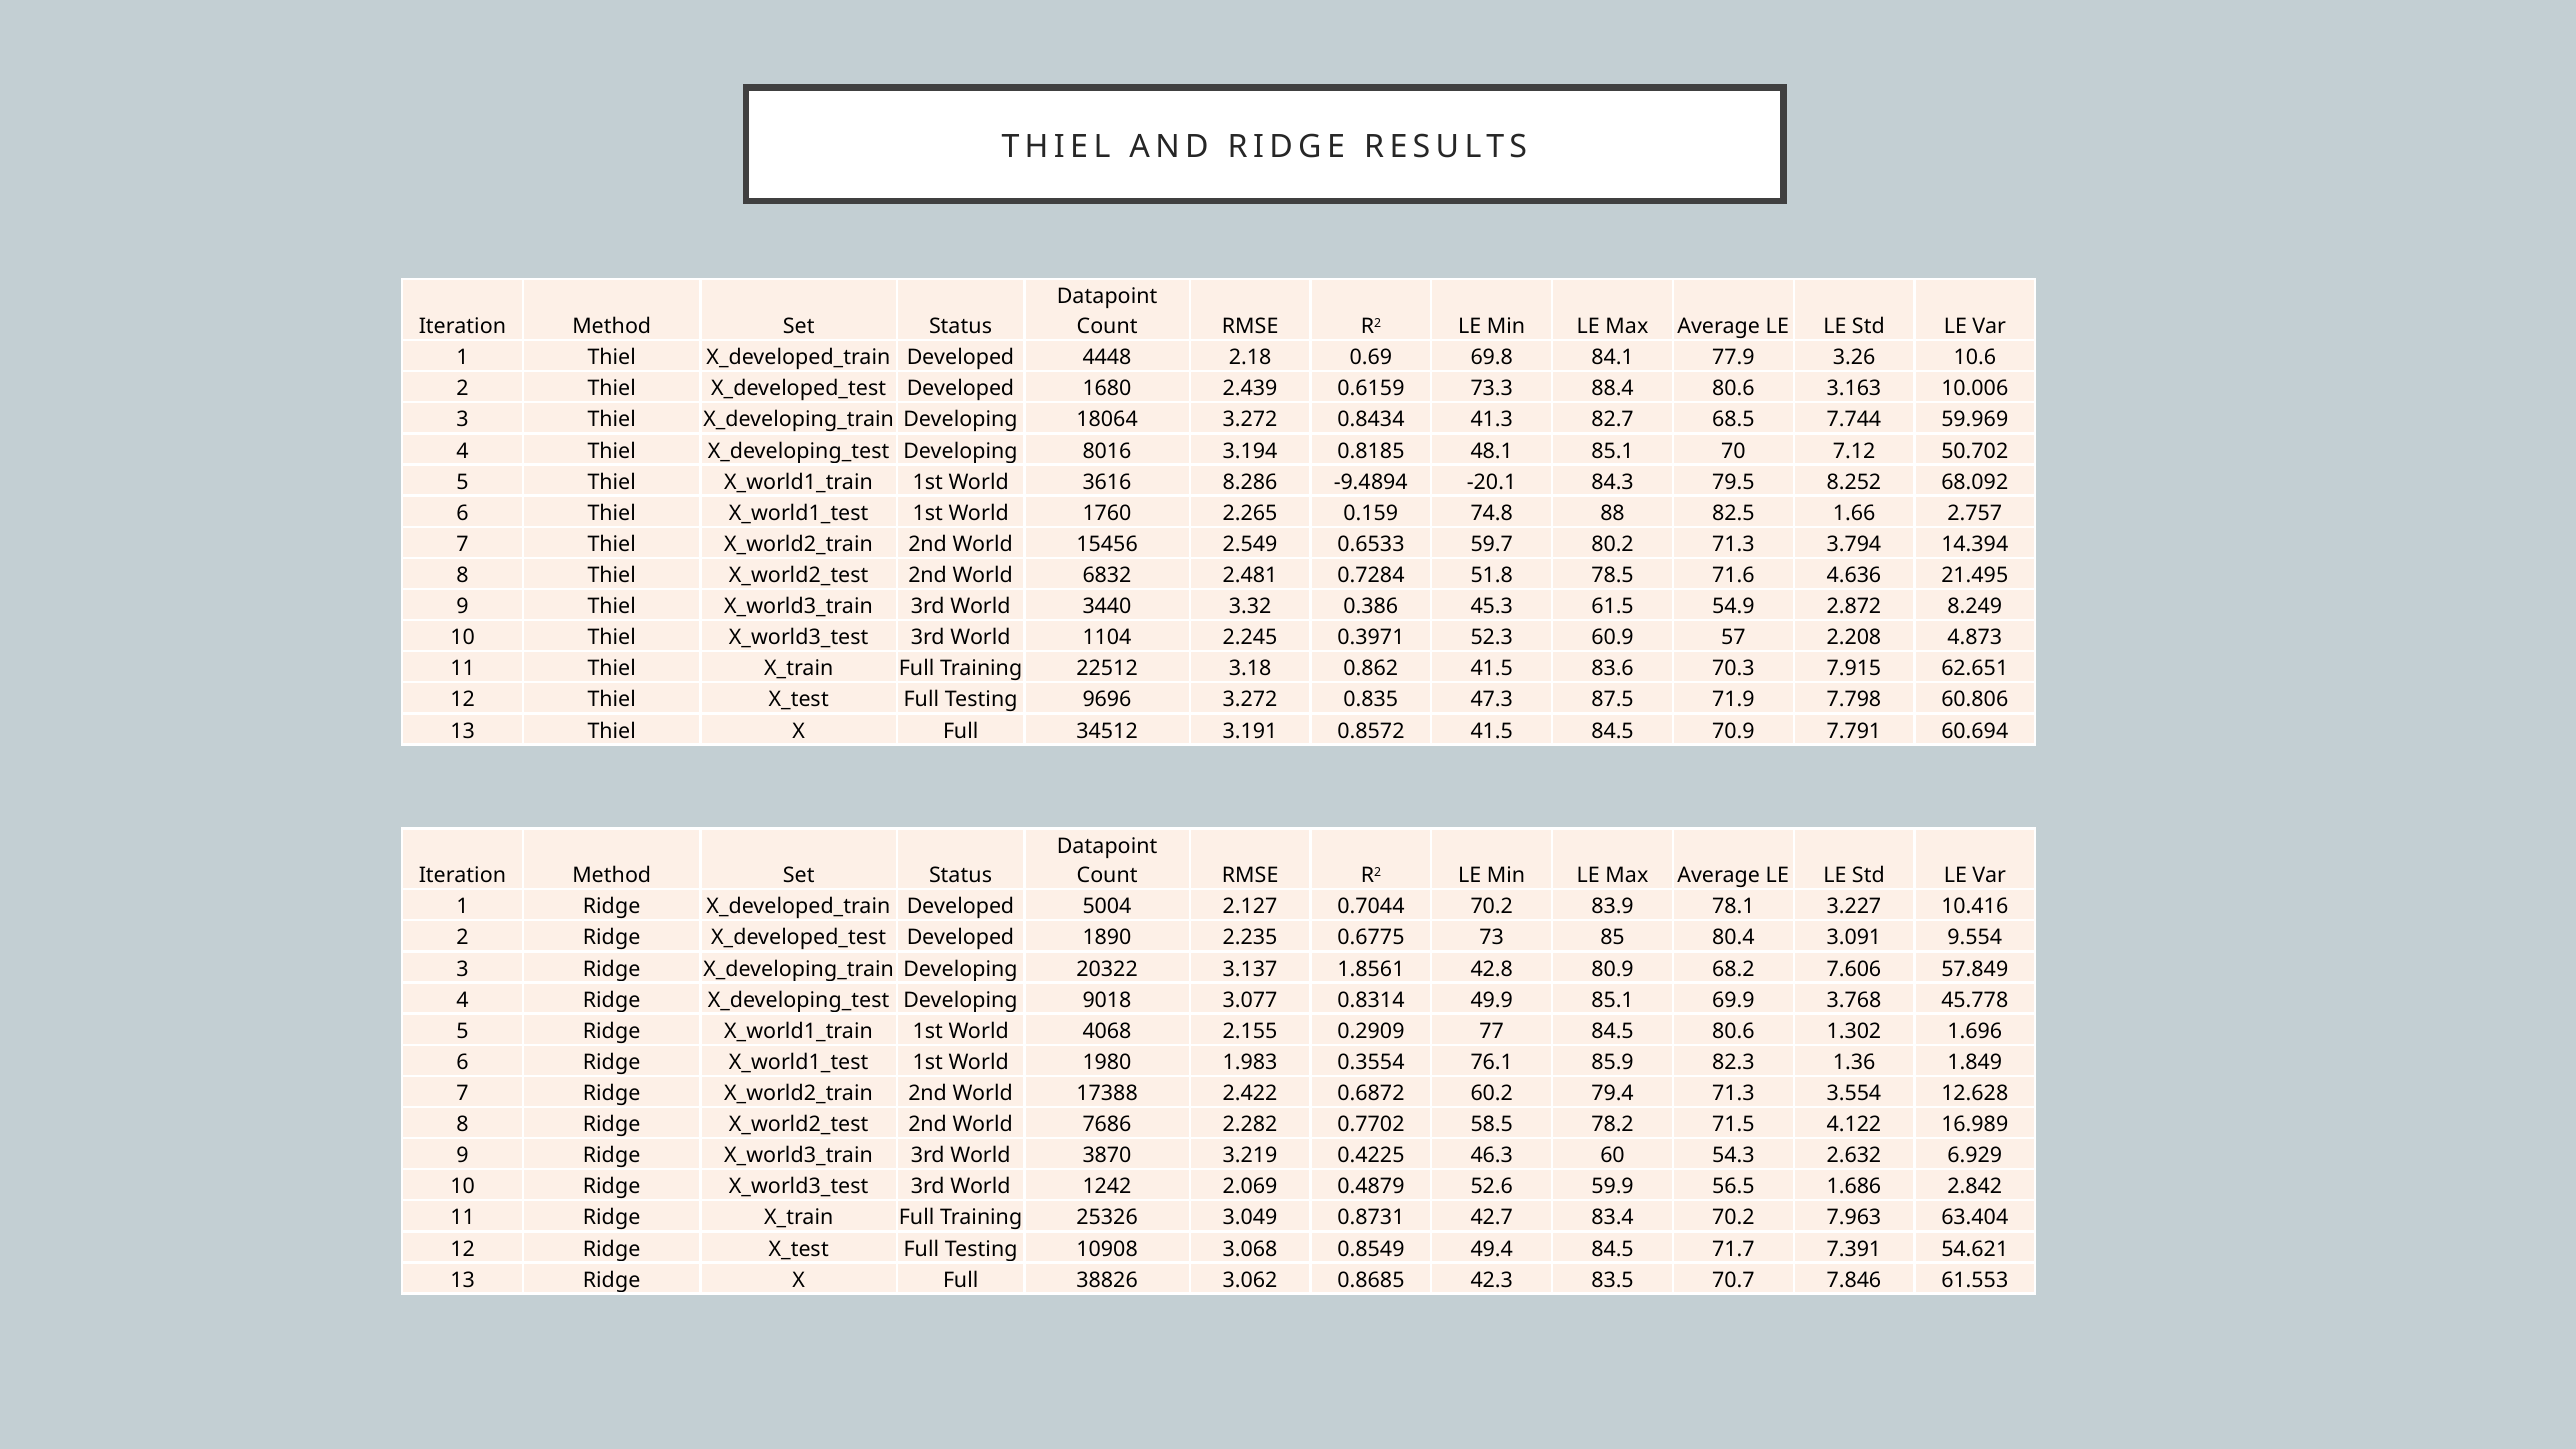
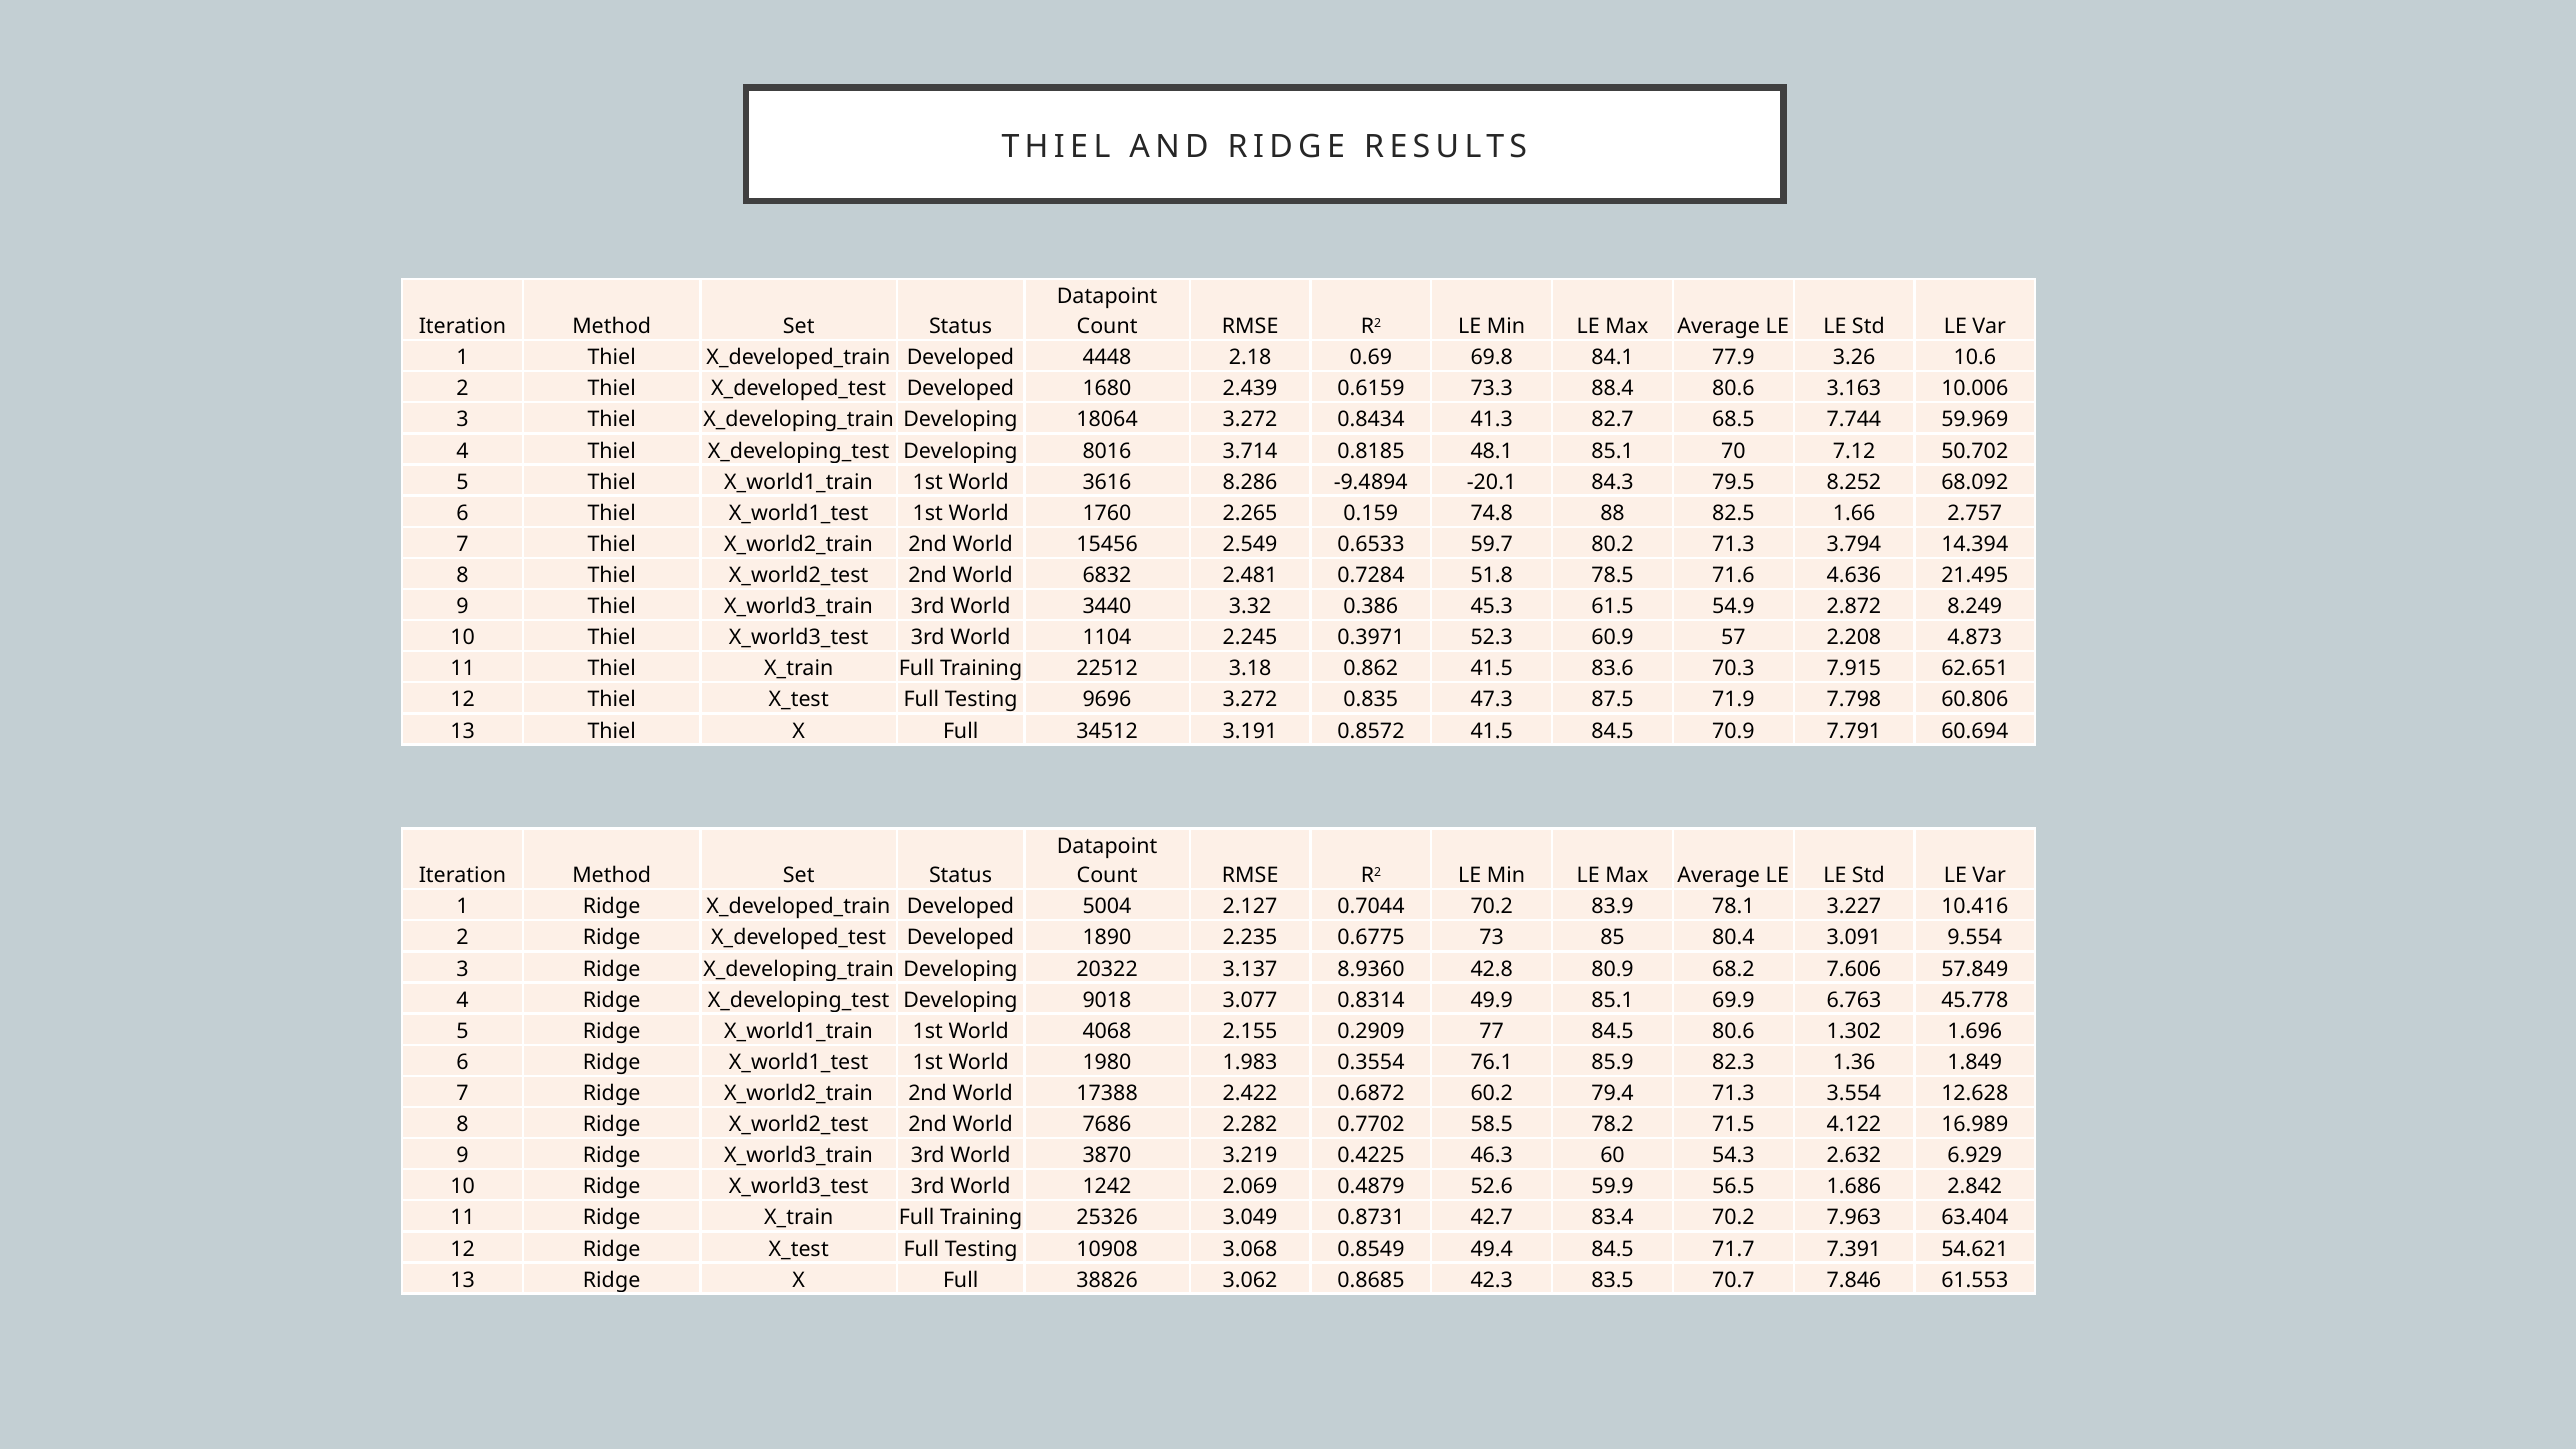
3.194: 3.194 -> 3.714 (1250, 451)
1.8561: 1.8561 -> 8.9360 (1371, 969)
3.768: 3.768 -> 6.763 (1854, 1000)
